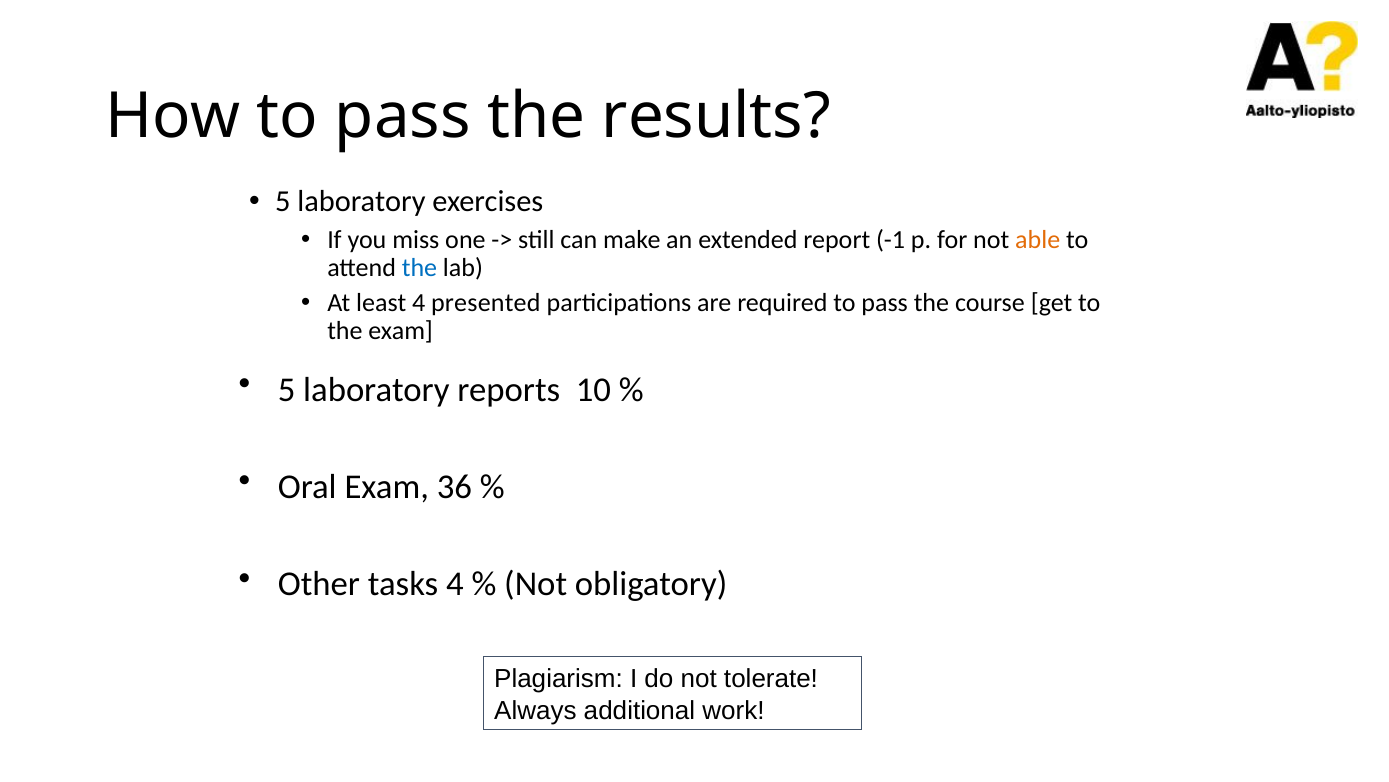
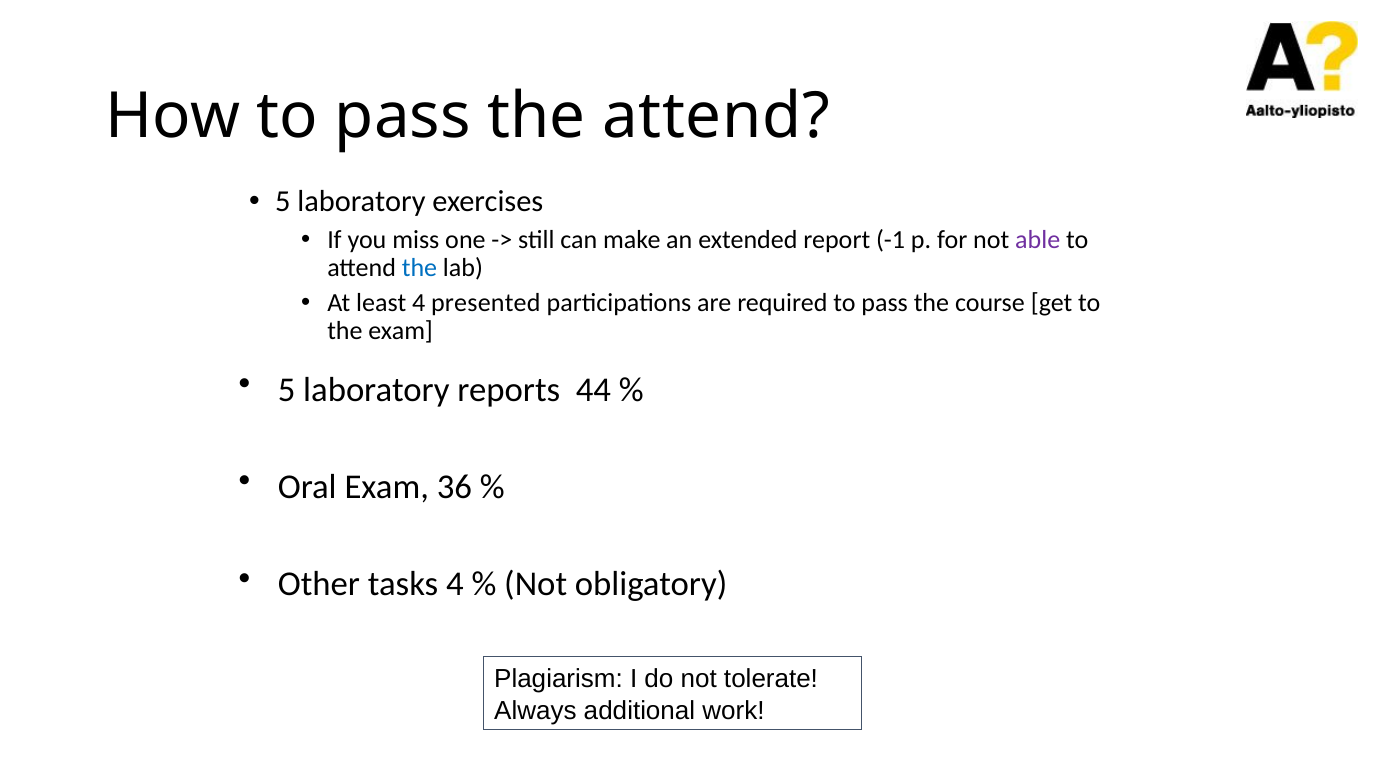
the results: results -> attend (716, 117)
able colour: orange -> purple (1038, 239)
10: 10 -> 44 (593, 389)
